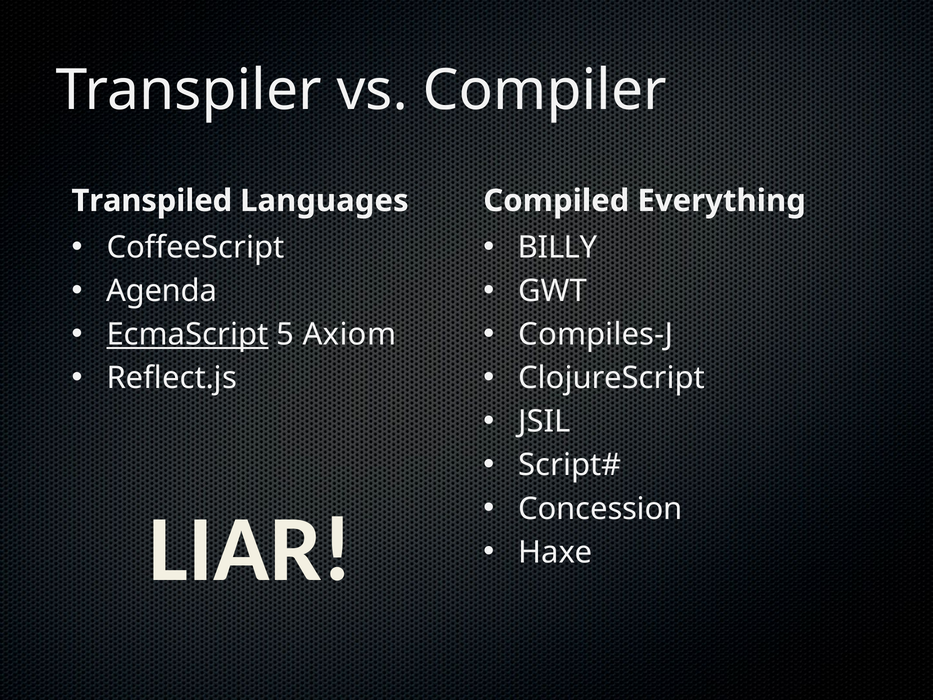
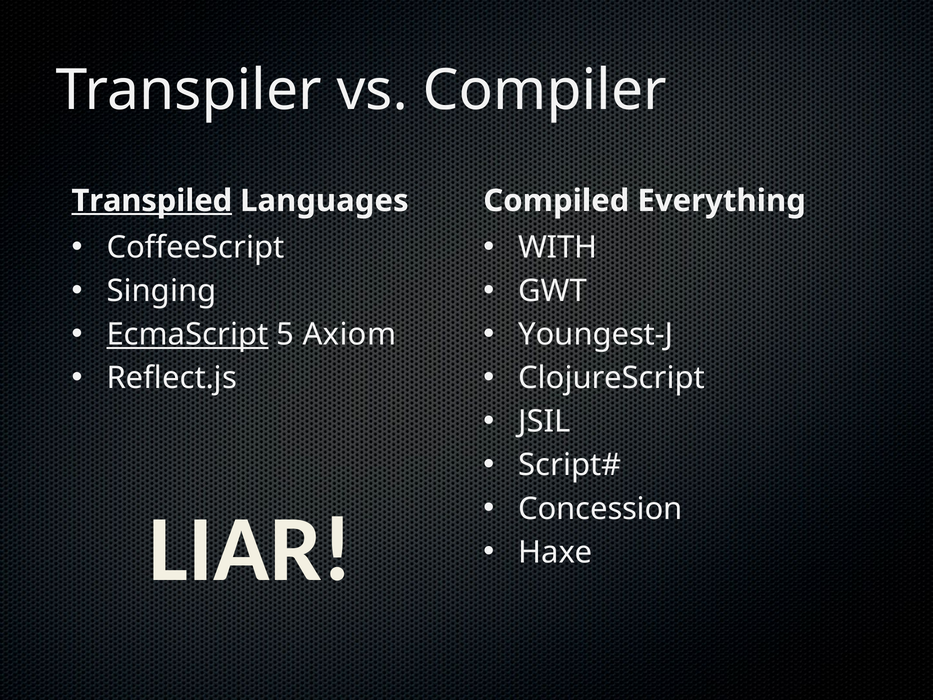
Transpiled underline: none -> present (152, 201)
BILLY: BILLY -> WITH (558, 247)
Agenda: Agenda -> Singing (161, 291)
Compiles-J: Compiles-J -> Youngest-J (596, 334)
